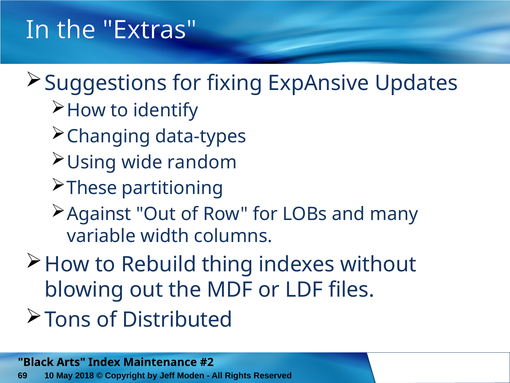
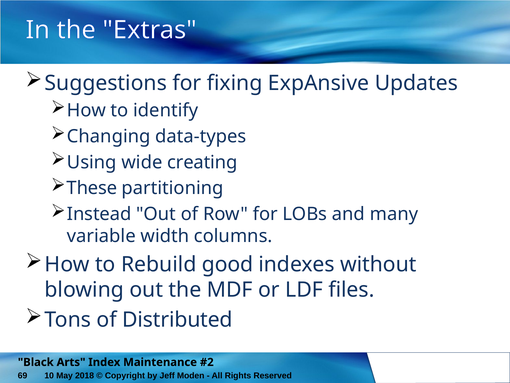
random: random -> creating (202, 162)
Against: Against -> Instead (99, 214)
thing: thing -> good (228, 264)
